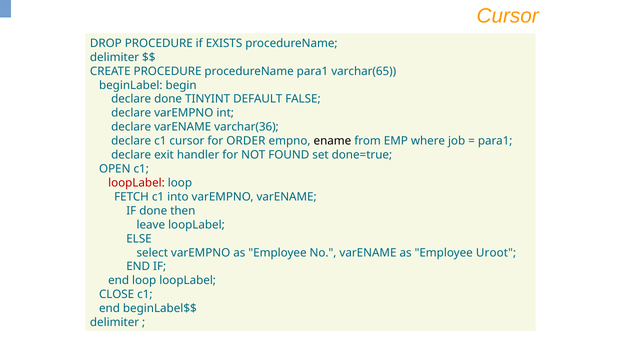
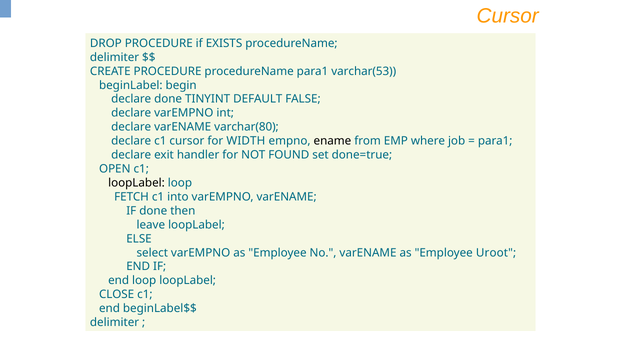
varchar(65: varchar(65 -> varchar(53 (364, 71)
varchar(36: varchar(36 -> varchar(80 (246, 127)
ORDER: ORDER -> WIDTH (246, 141)
loopLabel colour: red -> black (136, 183)
